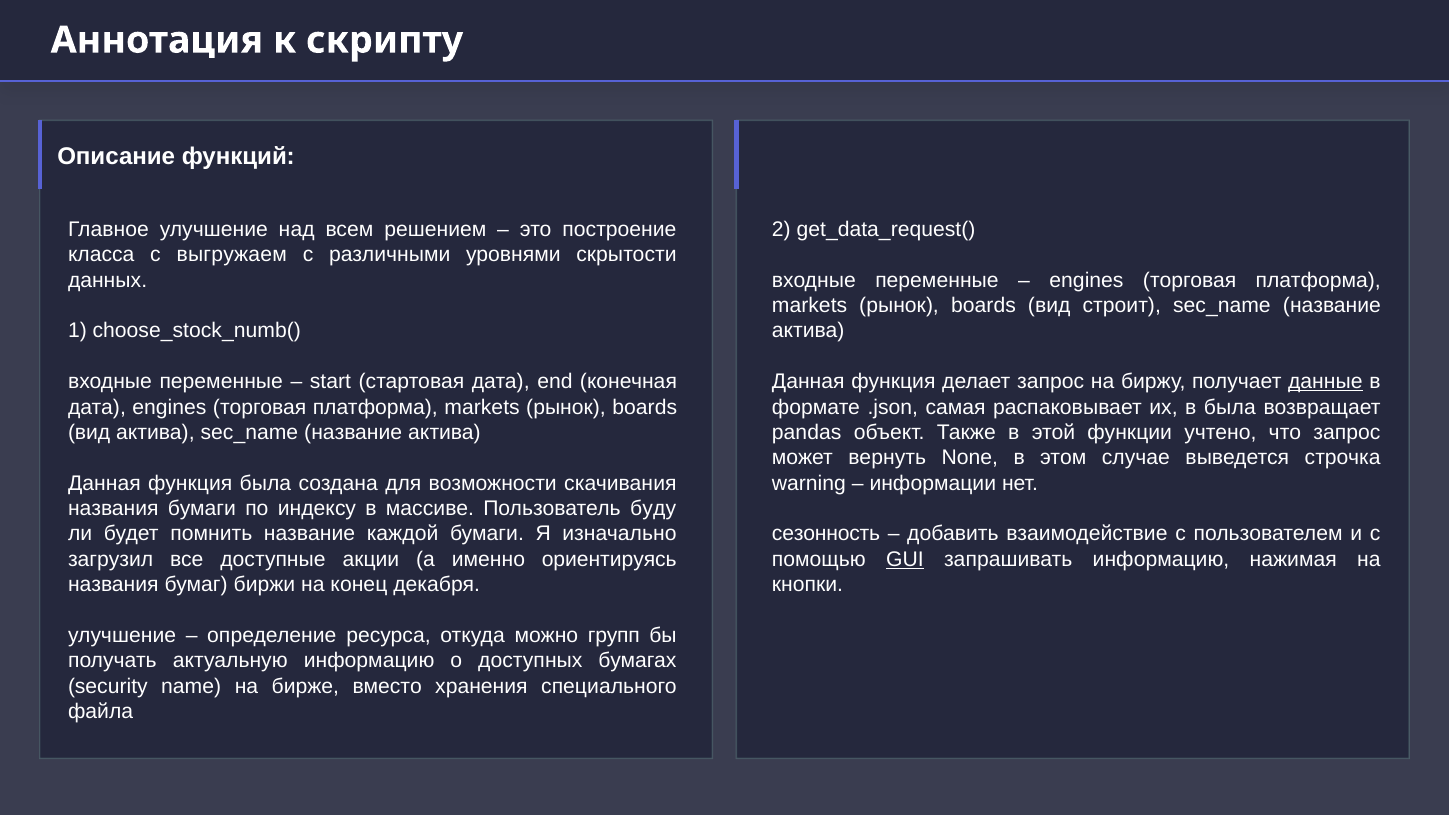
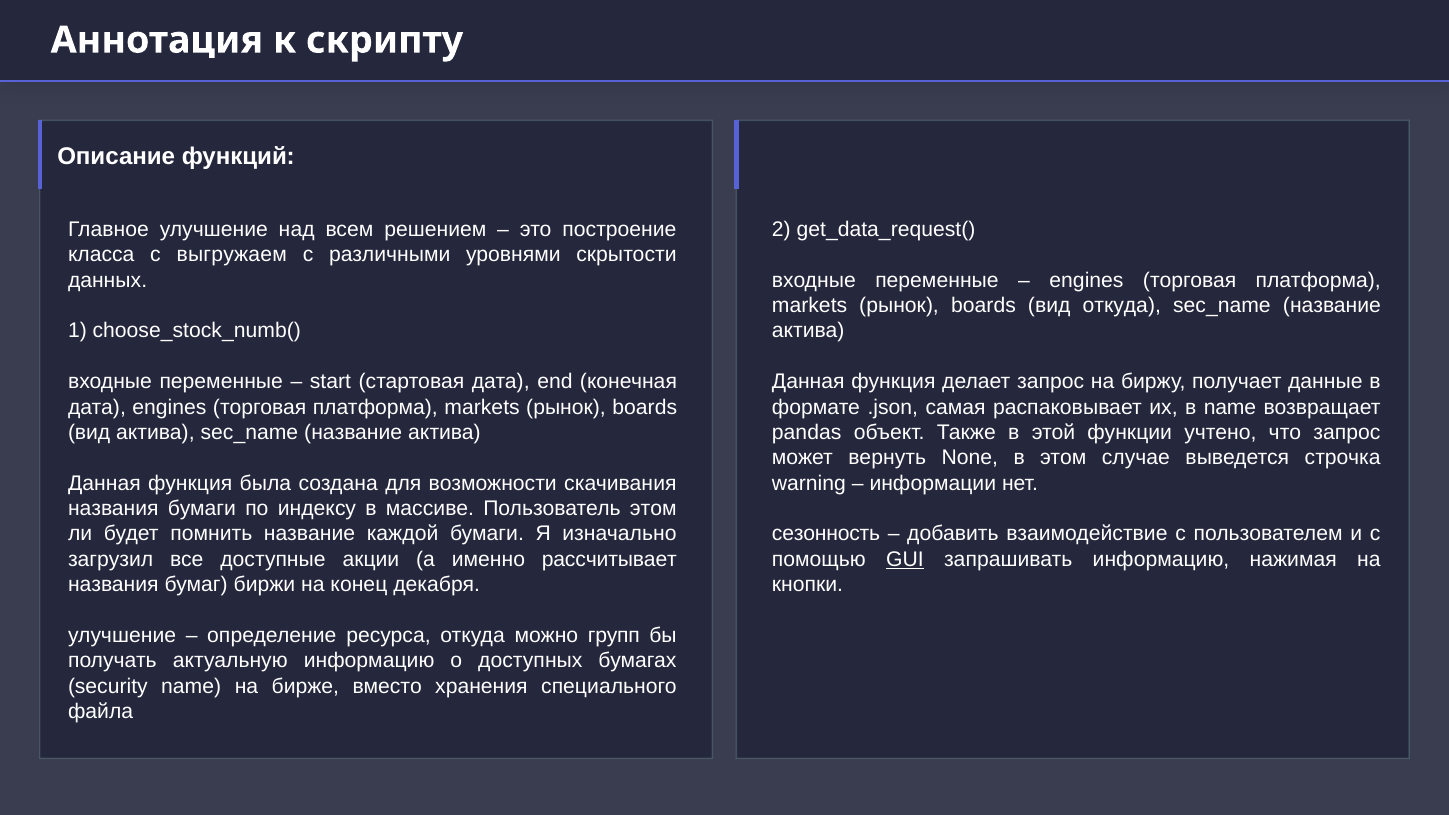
вид строит: строит -> откуда (1122, 306)
данные underline: present -> none (1325, 382)
в была: была -> name (1230, 407)
Пользователь буду: буду -> этом (653, 509)
ориентируясь: ориентируясь -> рассчитывает (609, 559)
